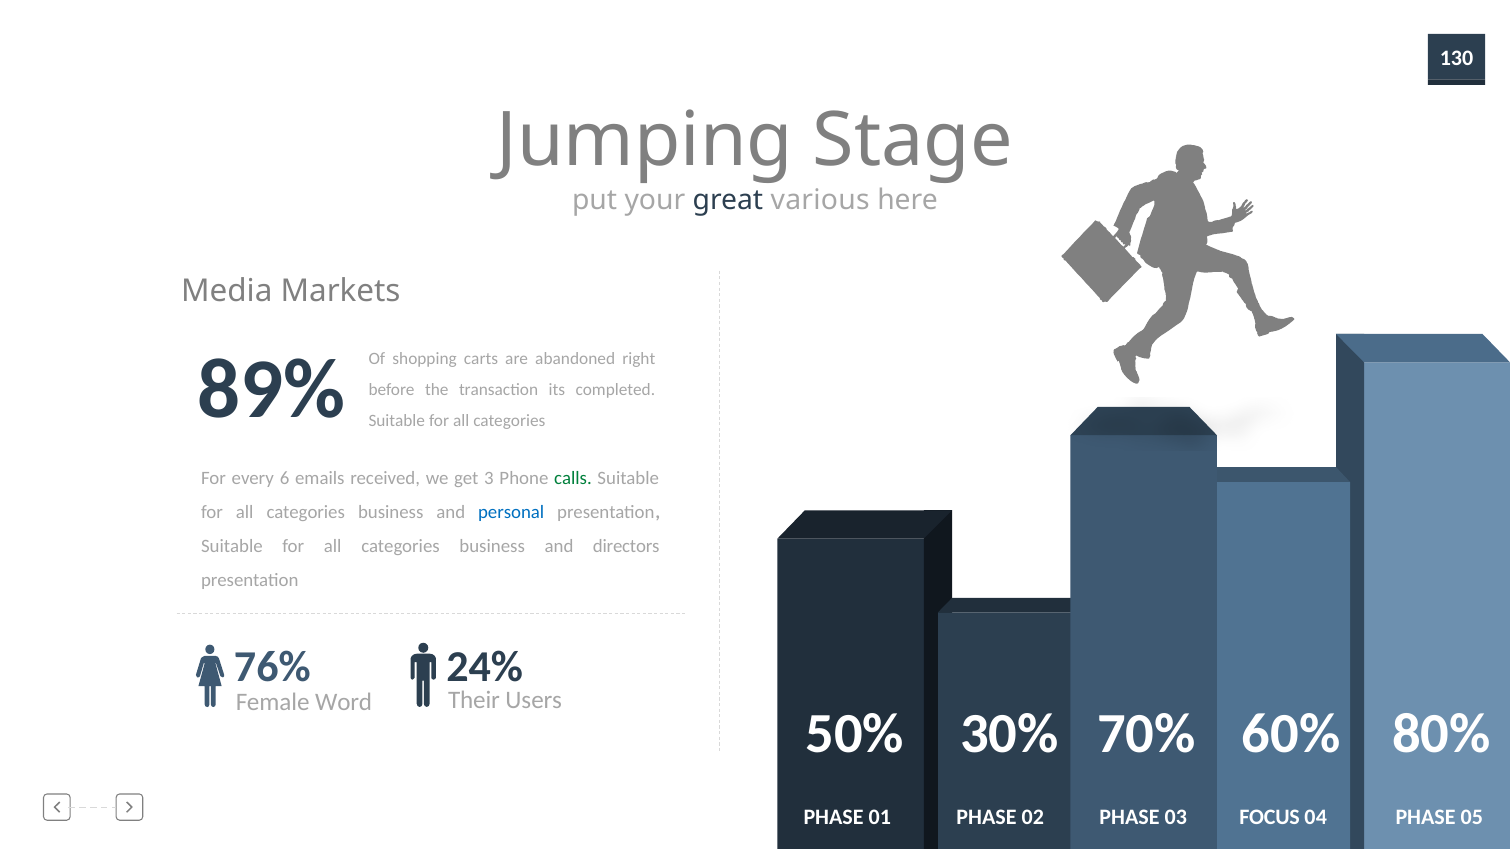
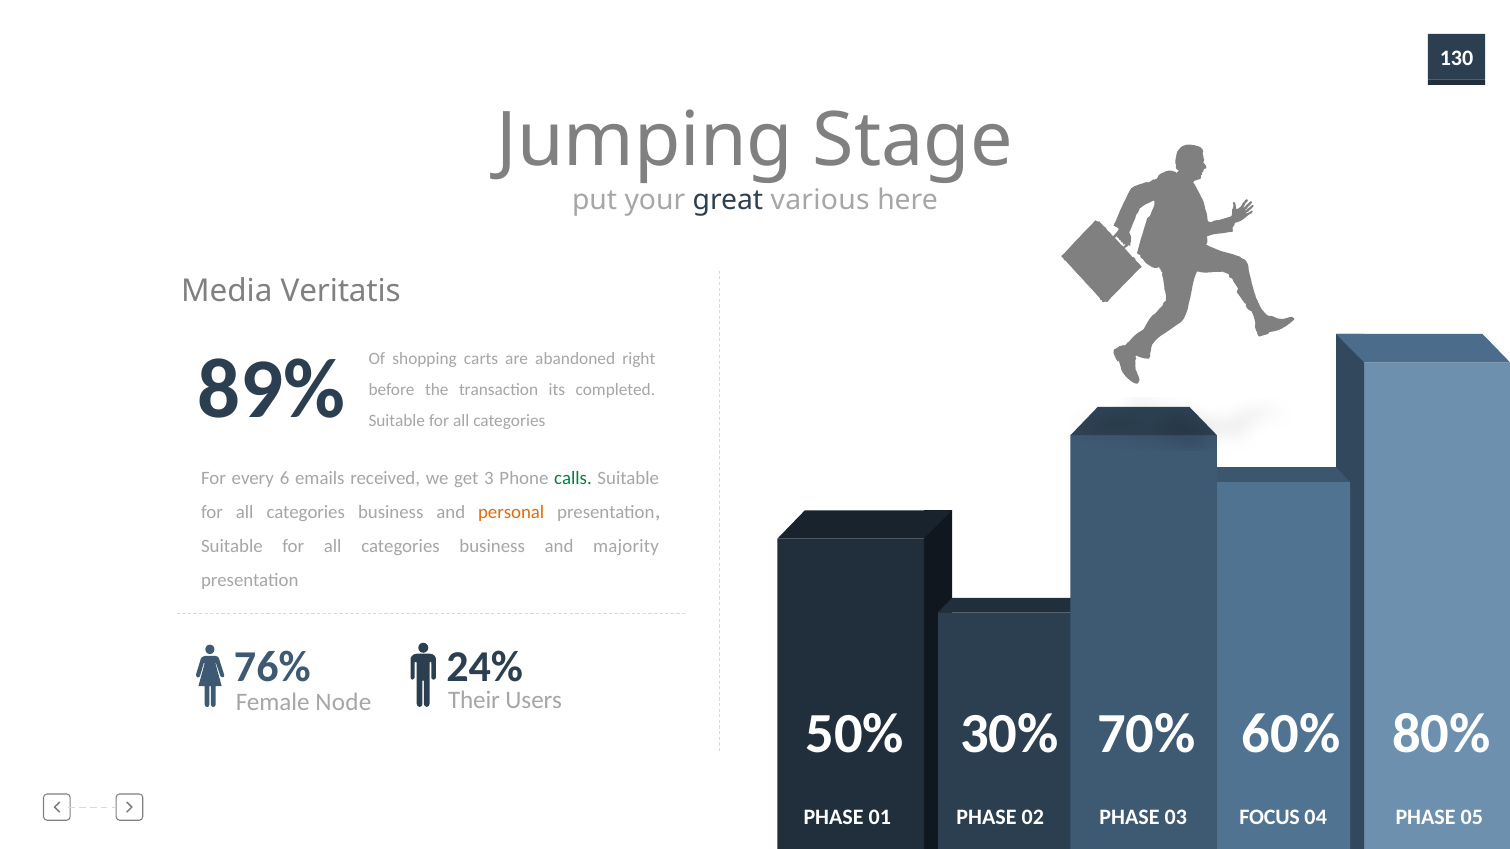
Markets: Markets -> Veritatis (341, 292)
personal colour: blue -> orange (511, 512)
directors: directors -> majority (626, 546)
Word: Word -> Node (343, 702)
